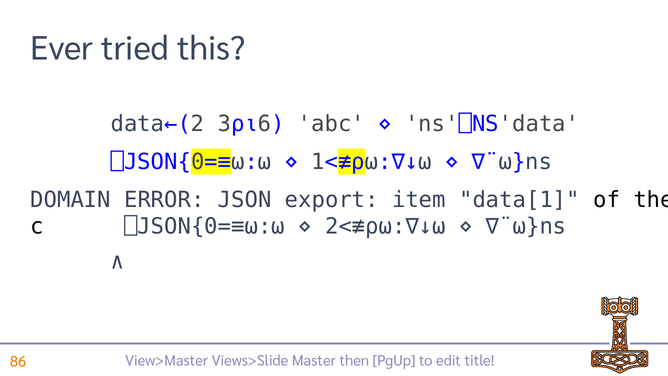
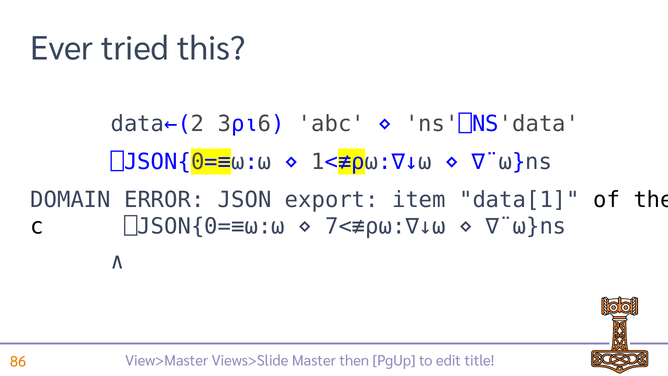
2<≢⍴⍵:∇↓⍵: 2<≢⍴⍵:∇↓⍵ -> 7<≢⍴⍵:∇↓⍵ (385, 226)
